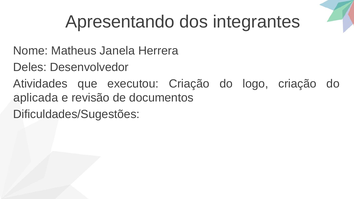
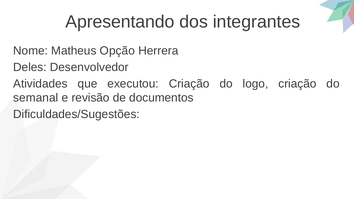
Janela: Janela -> Opção (117, 51)
aplicada: aplicada -> semanal (36, 98)
